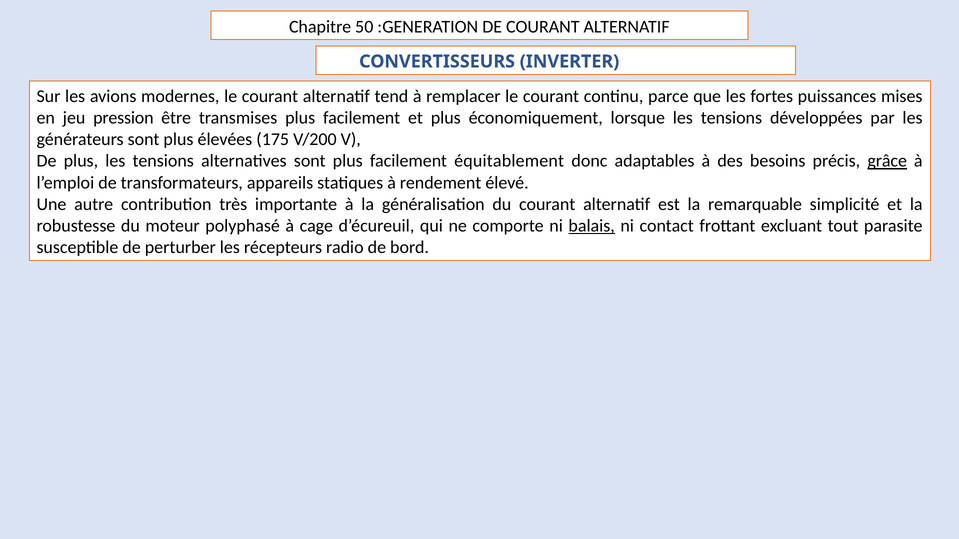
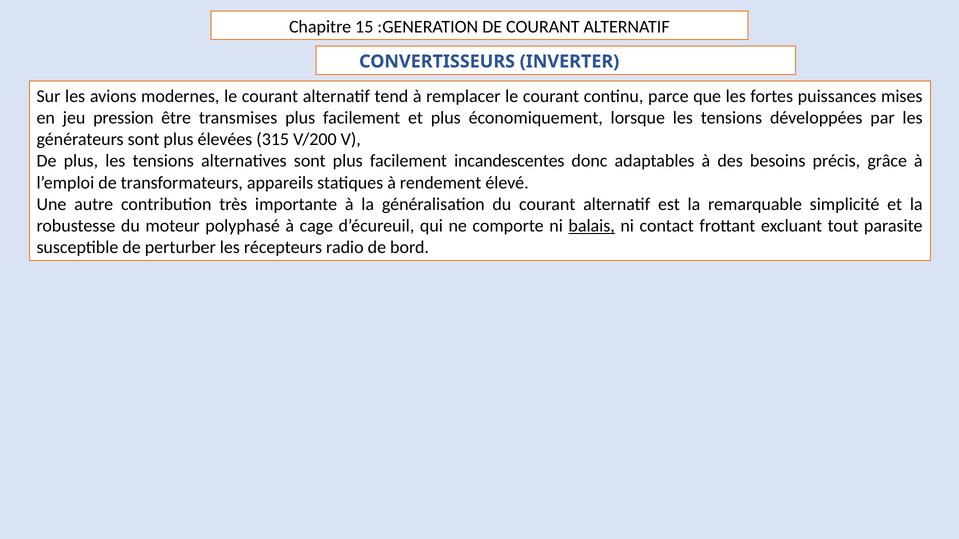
50: 50 -> 15 (364, 27)
175: 175 -> 315 (273, 140)
équitablement: équitablement -> incandescentes (509, 161)
grâce underline: present -> none (887, 161)
